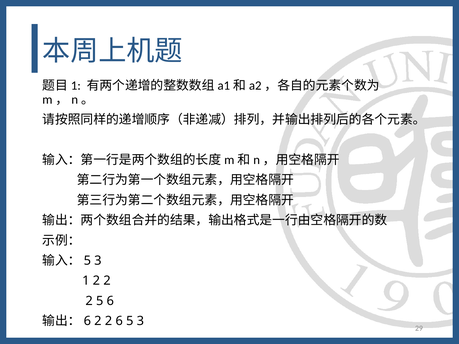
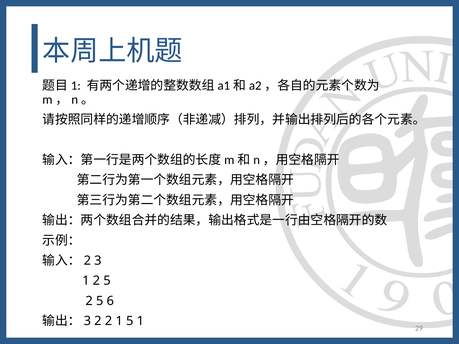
5: 5 -> 2 (87, 261)
1 2 2: 2 -> 5 (107, 281)
6: 6 -> 3 (87, 321)
2 6: 6 -> 1 (119, 321)
3: 3 -> 1 (140, 321)
